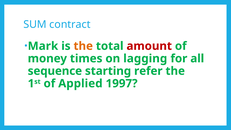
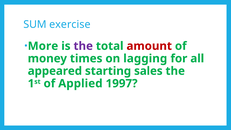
contract: contract -> exercise (70, 24)
Mark: Mark -> More (43, 46)
the colour: orange -> purple (83, 46)
sequence: sequence -> appeared (55, 71)
refer: refer -> sales (148, 71)
